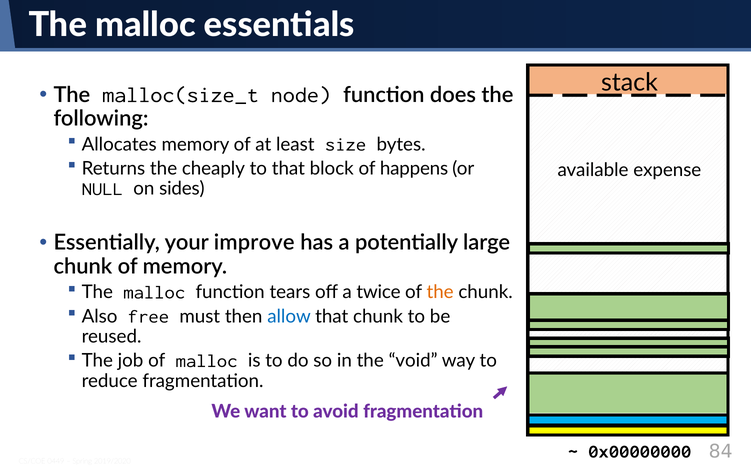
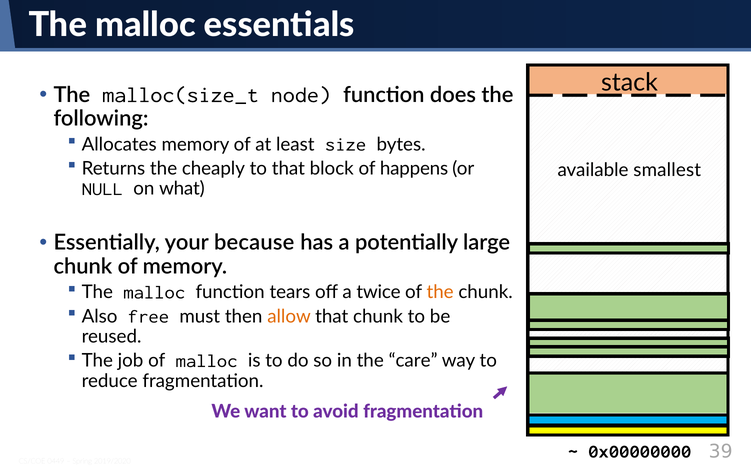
expense: expense -> smallest (667, 170)
sides: sides -> what (182, 189)
improve: improve -> because (254, 243)
allow colour: blue -> orange (289, 317)
void: void -> care (413, 361)
84: 84 -> 39 (721, 452)
